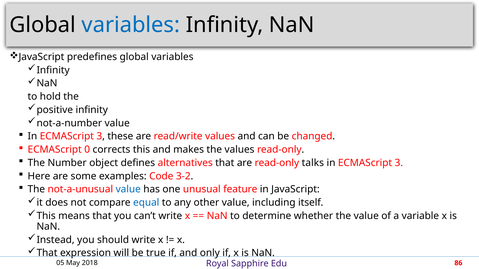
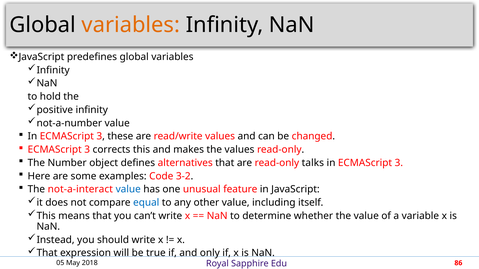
variables colour: blue -> orange (131, 25)
0: 0 -> 3 (87, 150)
not-a-unusual: not-a-unusual -> not-a-interact (80, 190)
